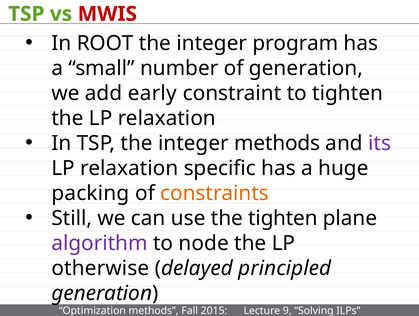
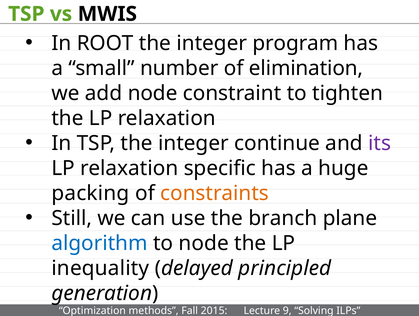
MWIS colour: red -> black (107, 14)
of generation: generation -> elimination (306, 68)
add early: early -> node (153, 93)
integer methods: methods -> continue (277, 143)
the tighten: tighten -> branch (283, 218)
algorithm colour: purple -> blue (100, 243)
otherwise: otherwise -> inequality (100, 268)
